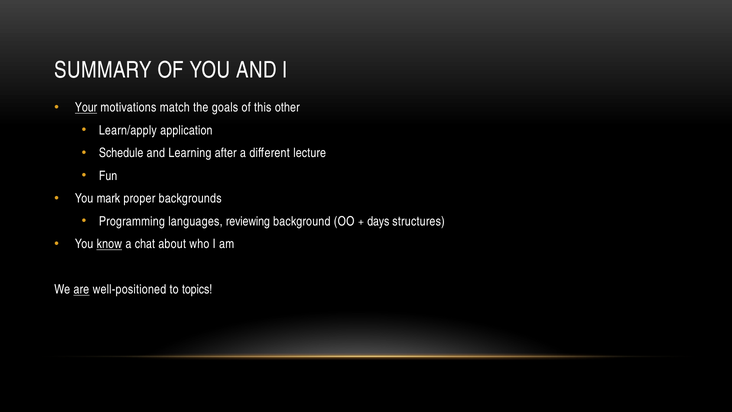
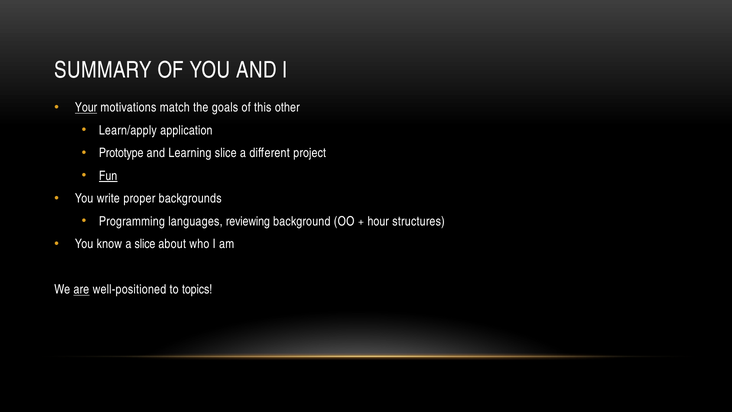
Schedule: Schedule -> Prototype (121, 153)
Learning after: after -> slice (226, 153)
lecture: lecture -> project (310, 153)
Fun underline: none -> present (108, 176)
mark: mark -> write (108, 198)
days: days -> hour (378, 221)
know underline: present -> none (109, 244)
a chat: chat -> slice (145, 244)
